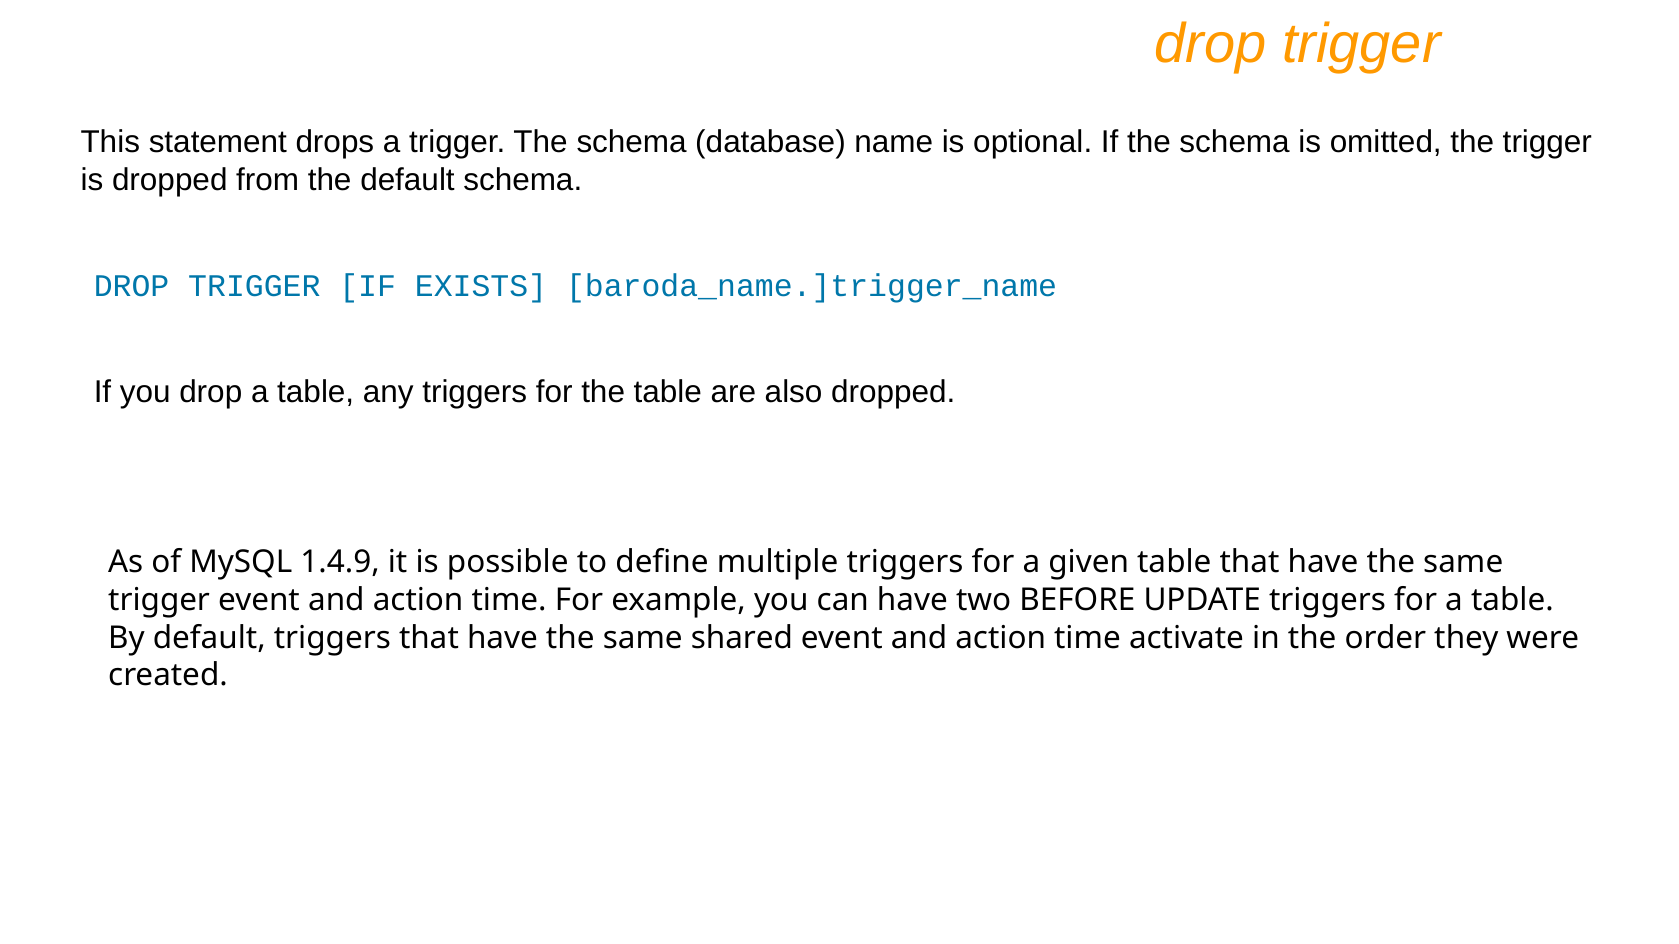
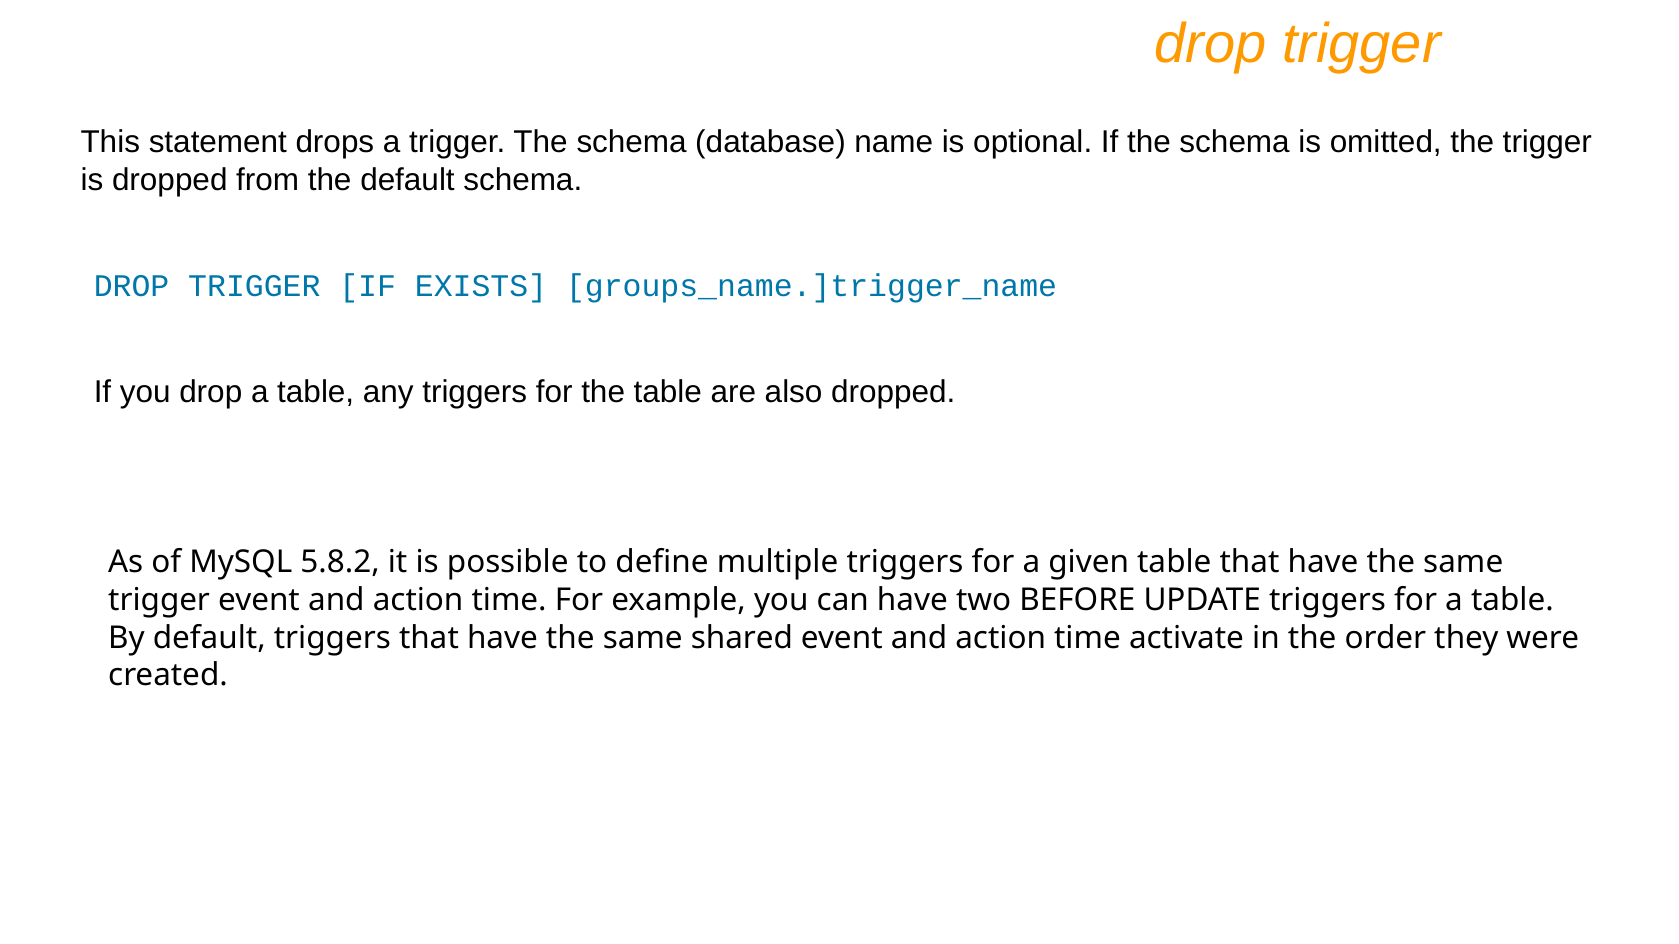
baroda_name.]trigger_name: baroda_name.]trigger_name -> groups_name.]trigger_name (812, 286)
1.4.9: 1.4.9 -> 5.8.2 (340, 562)
